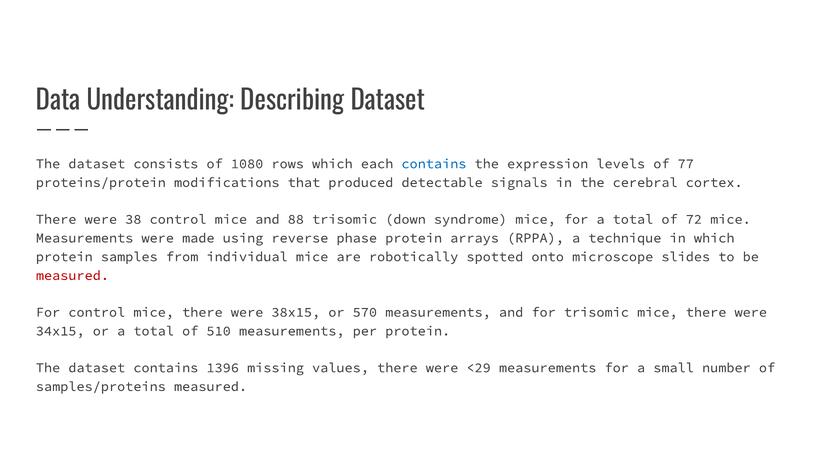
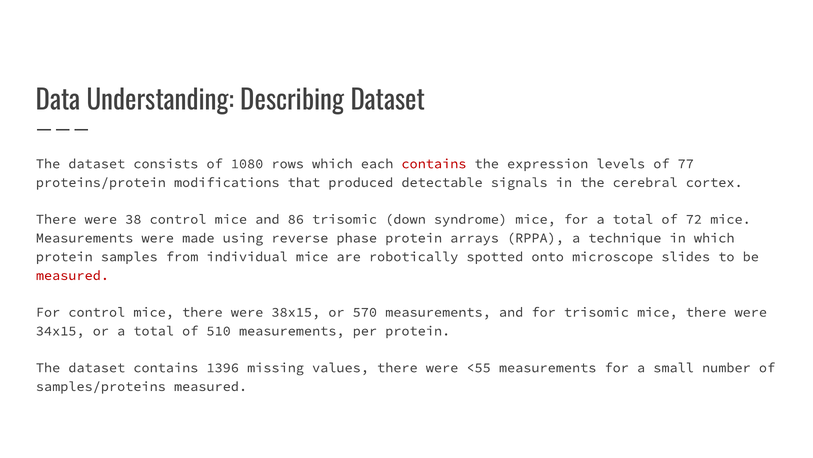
contains colour: blue -> red (434, 164)
88: 88 -> 86 (296, 219)
<29: <29 -> <55 (479, 367)
